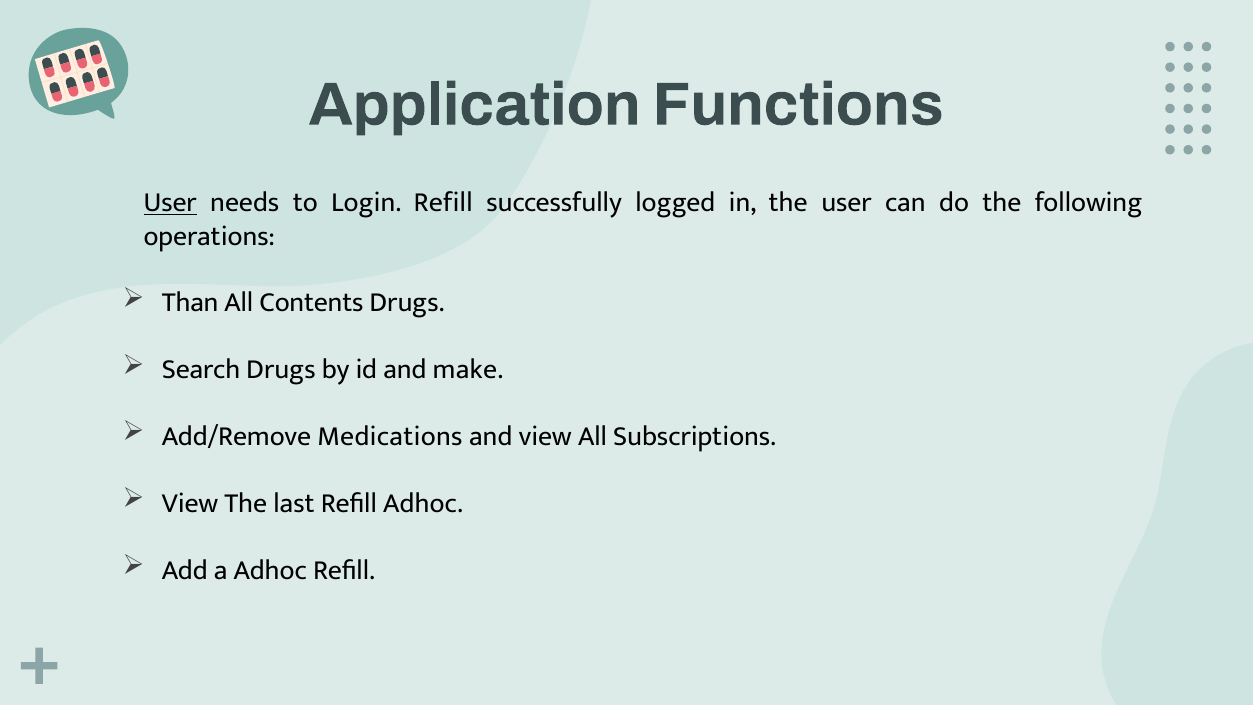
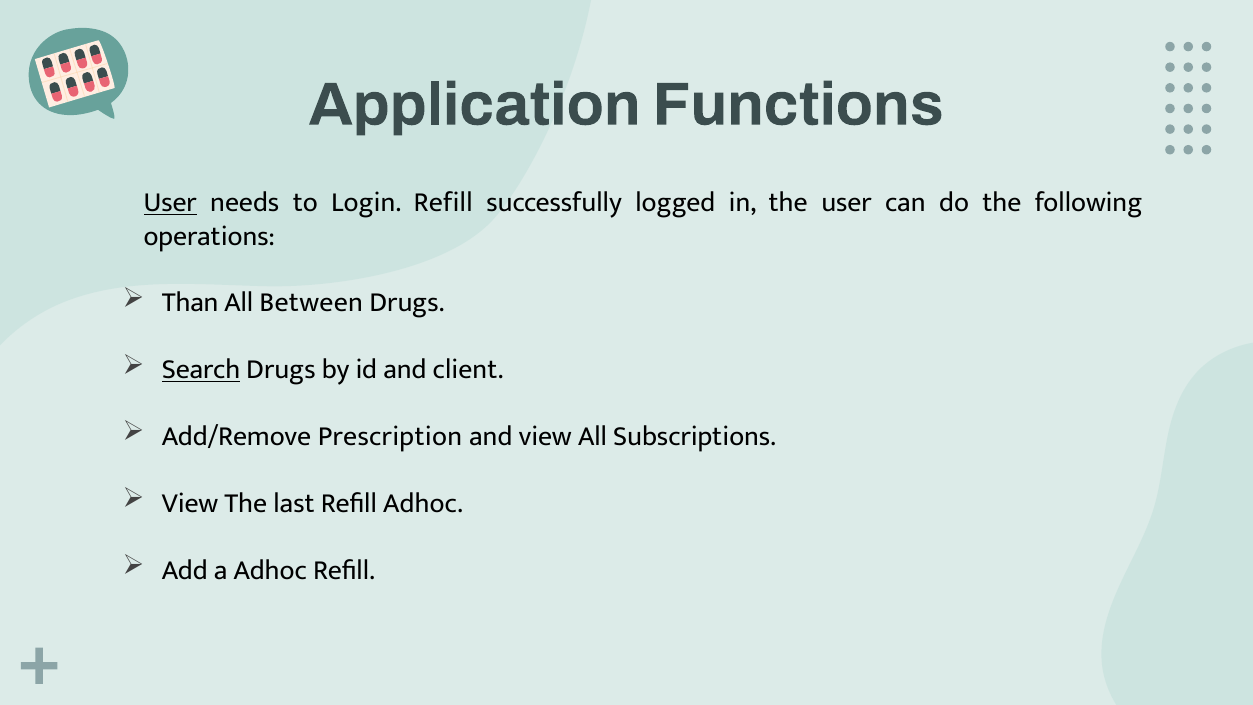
Contents: Contents -> Between (311, 303)
Search underline: none -> present (201, 369)
make: make -> client (468, 369)
Medications: Medications -> Prescription (390, 436)
